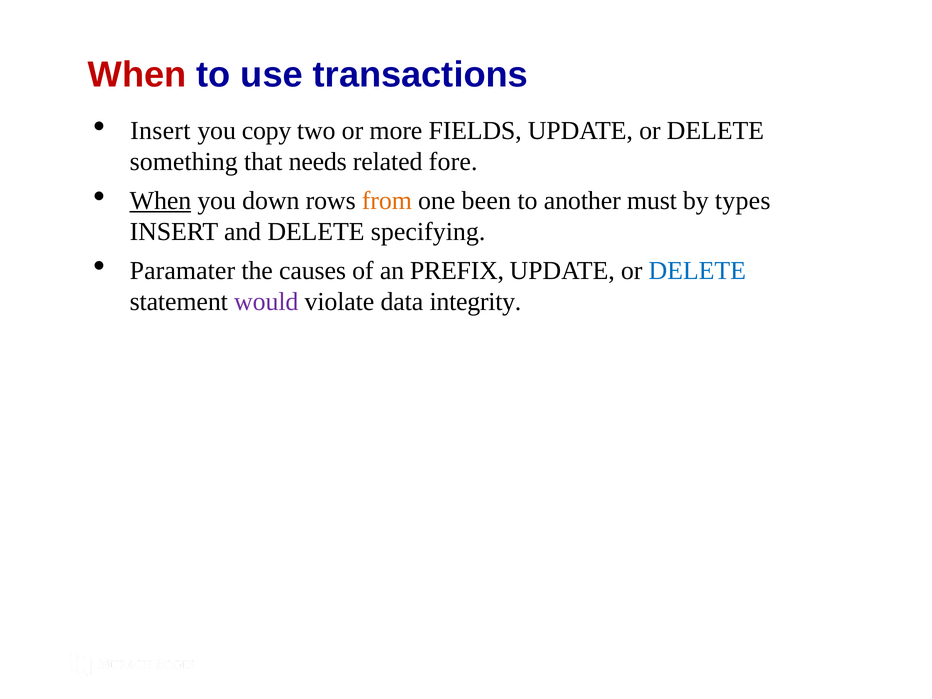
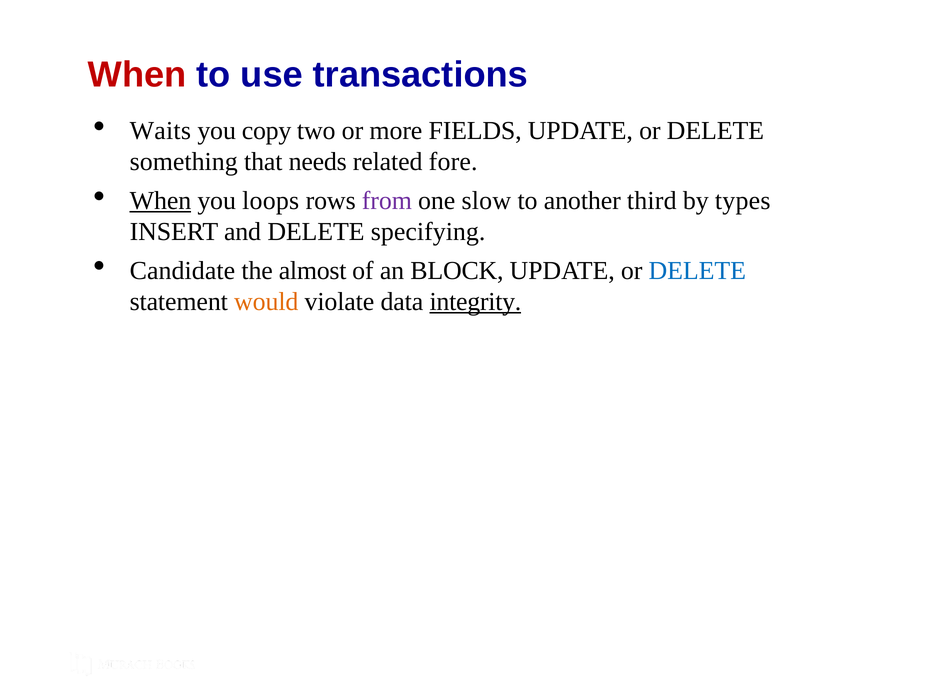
Insert: Insert -> Waits (160, 131)
down: down -> loops (271, 201)
from colour: orange -> purple (387, 201)
been: been -> slow (486, 201)
must: must -> third (652, 201)
Paramater: Paramater -> Candidate (182, 271)
causes: causes -> almost (313, 271)
PREFIX: PREFIX -> BLOCK (457, 271)
would colour: purple -> orange (266, 302)
integrity underline: none -> present (475, 302)
